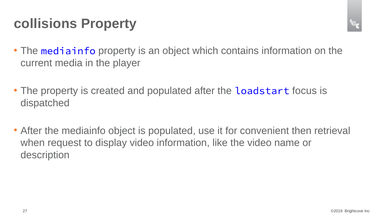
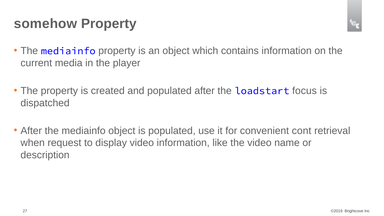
collisions: collisions -> somehow (46, 24)
then: then -> cont (302, 131)
